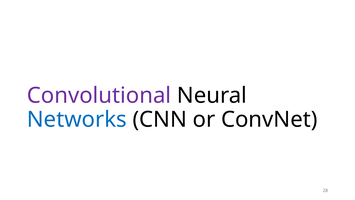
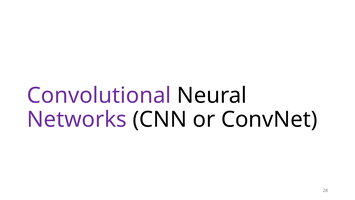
Networks colour: blue -> purple (77, 119)
